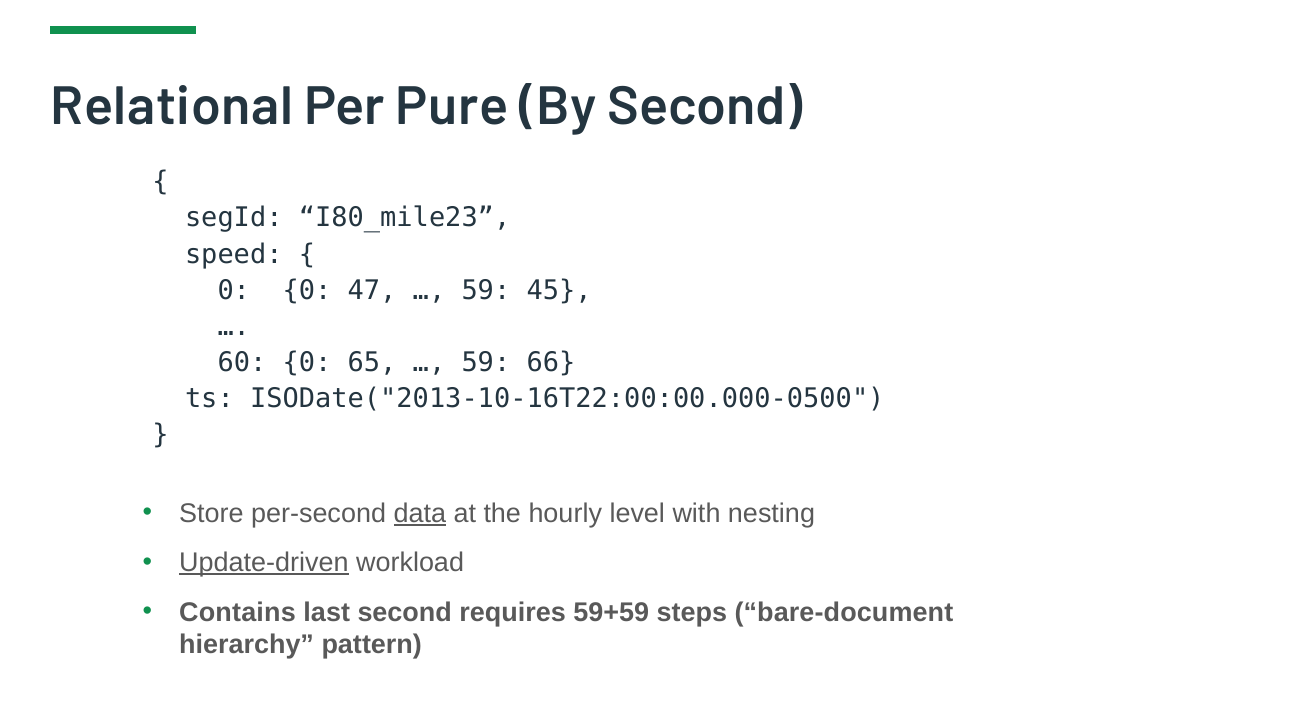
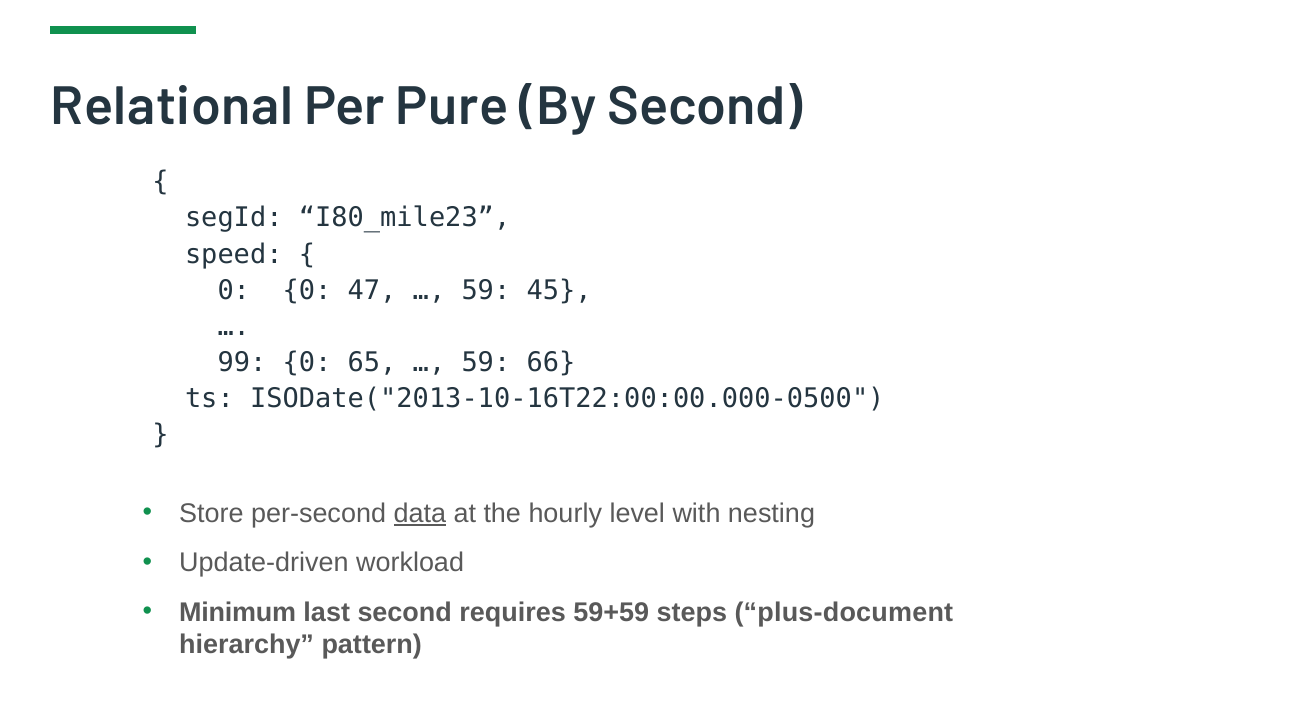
60: 60 -> 99 (242, 363)
Update-driven underline: present -> none (264, 563)
Contains: Contains -> Minimum (238, 612)
bare-document: bare-document -> plus-document (844, 612)
